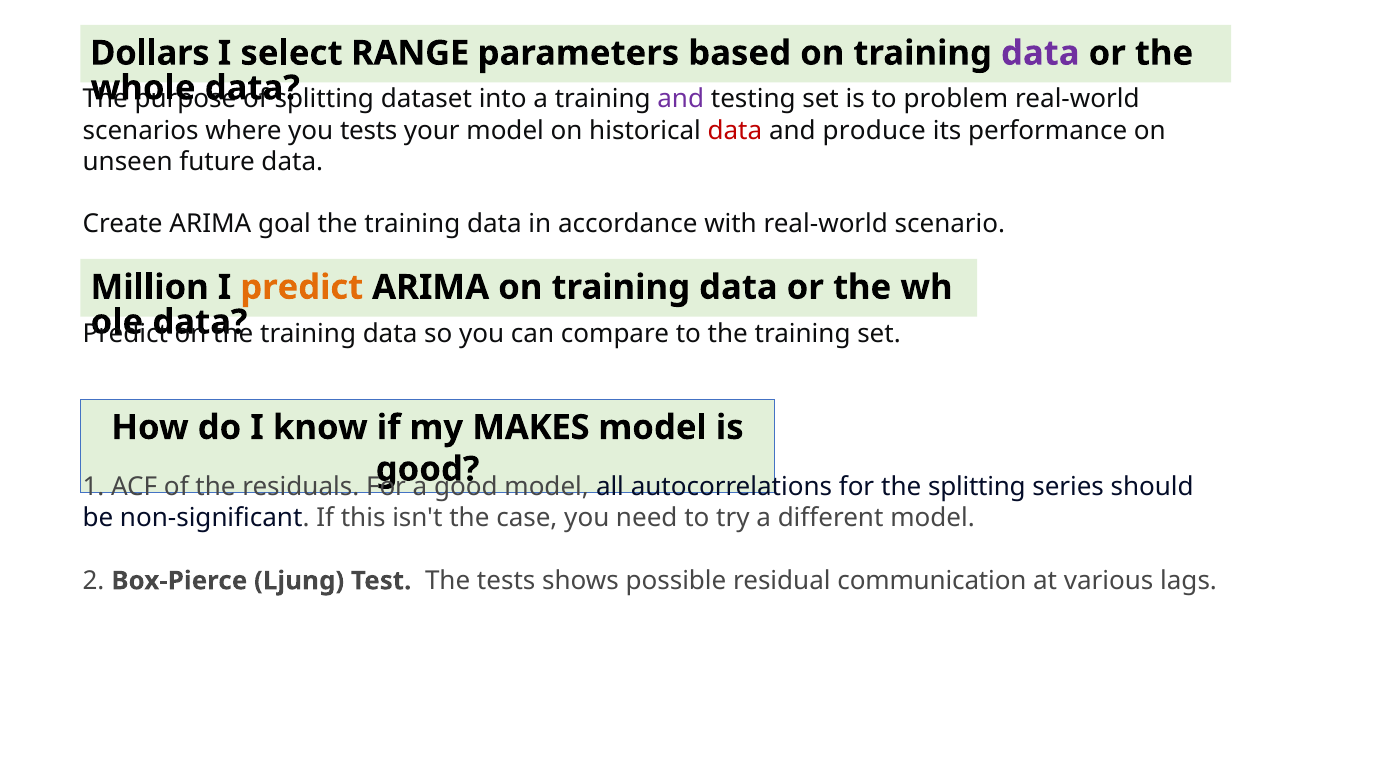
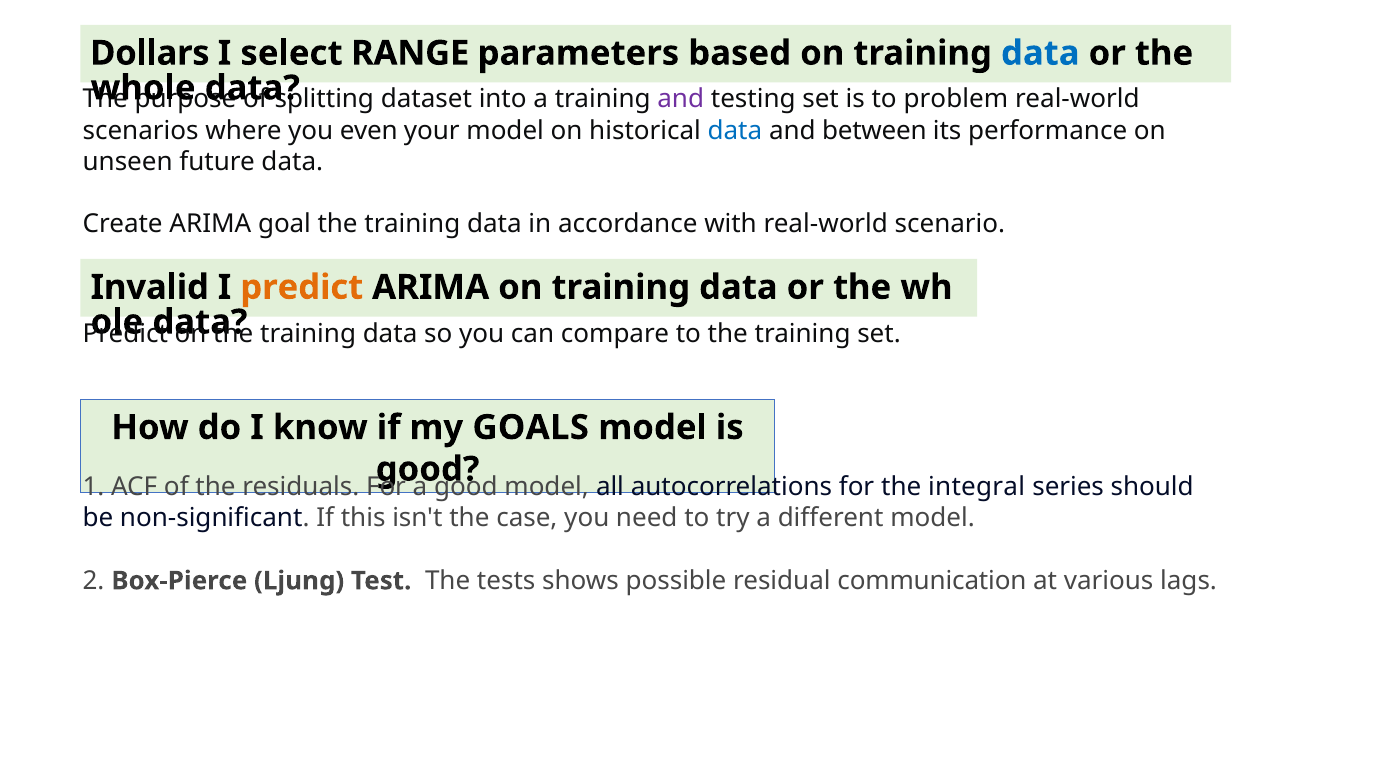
data colour: purple -> blue (1040, 53)
you tests: tests -> even (369, 131)
data colour: red -> blue (735, 131)
produce: produce -> between (874, 131)
Million: Million -> Invalid (150, 287)
MAKES: MAKES -> GOALS (531, 428)
the splitting: splitting -> integral (977, 487)
